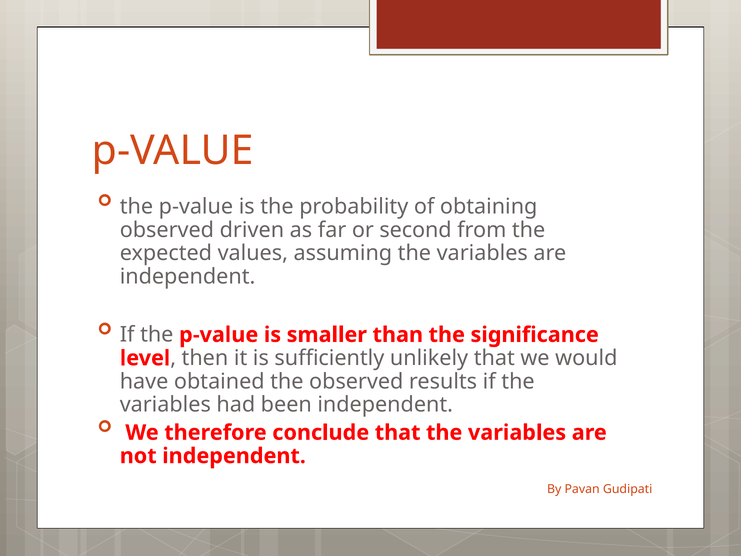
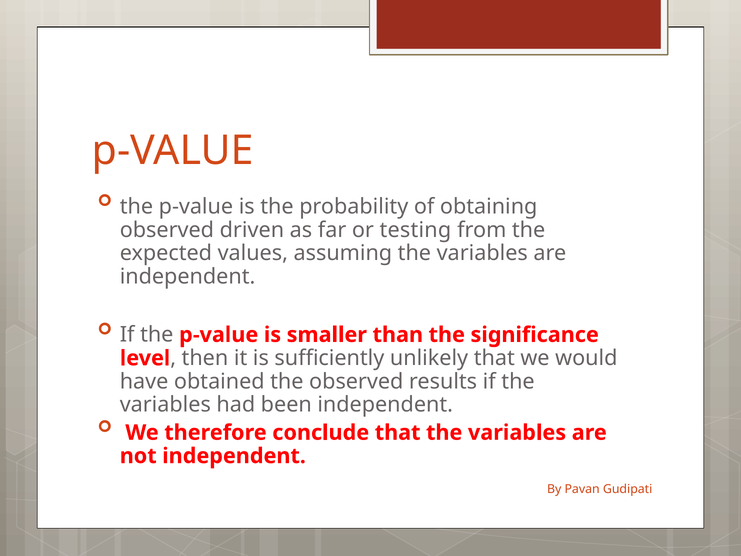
second: second -> testing (415, 230)
